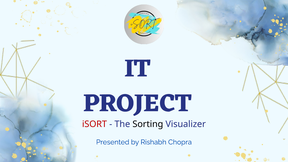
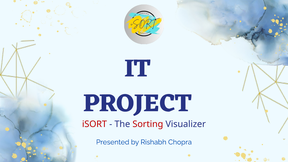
Sorting colour: black -> red (148, 124)
